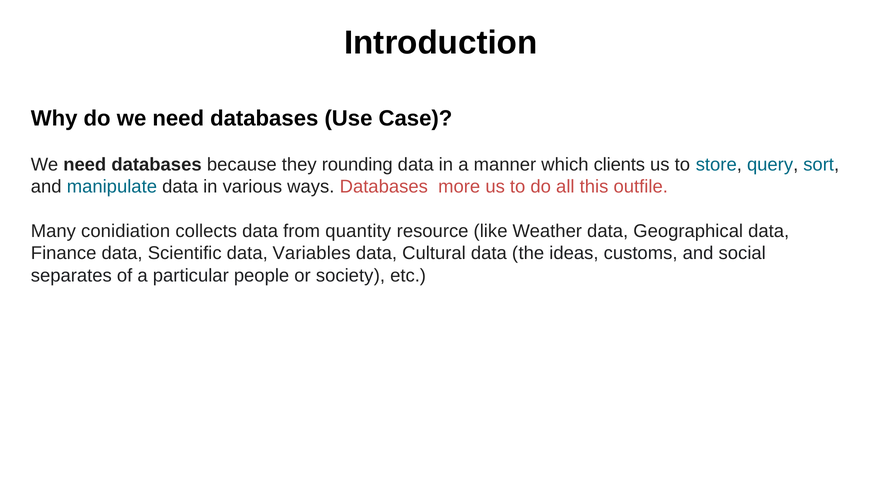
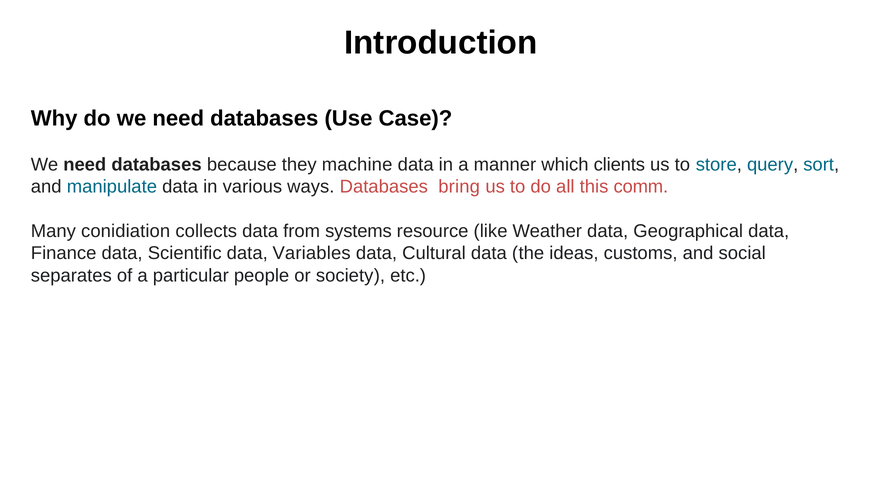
rounding: rounding -> machine (357, 165)
more: more -> bring (459, 187)
outfile: outfile -> comm (641, 187)
quantity: quantity -> systems (358, 231)
